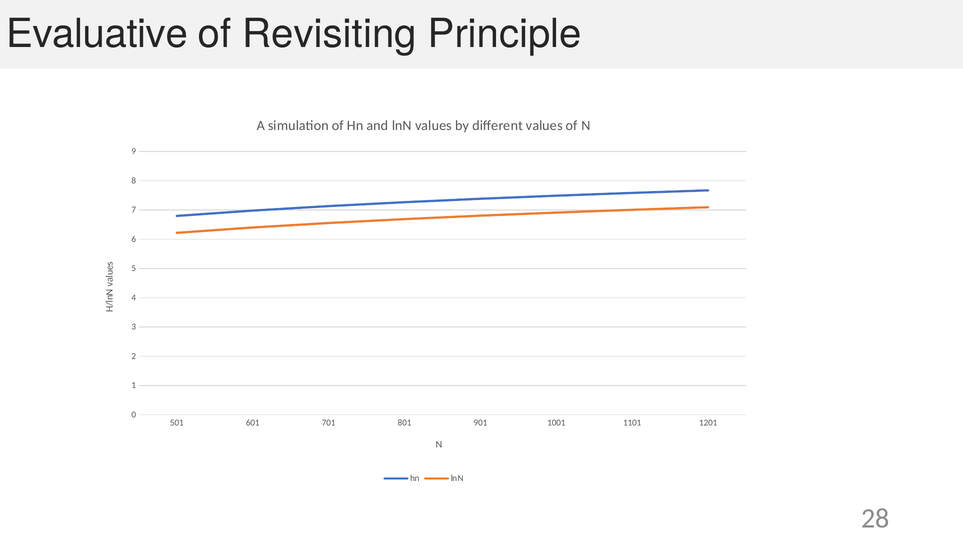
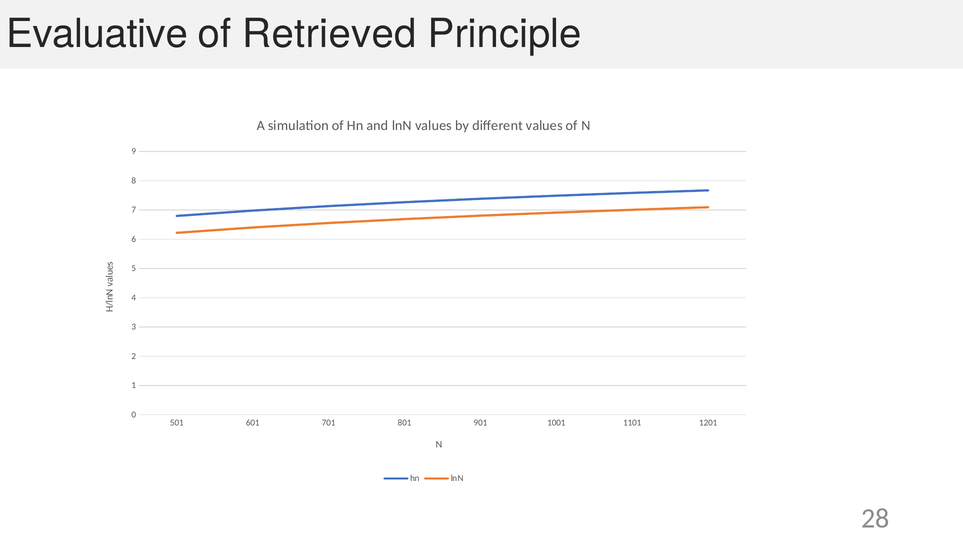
Revisiting: Revisiting -> Retrieved (329, 34)
